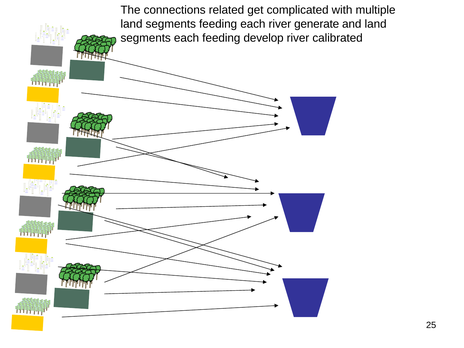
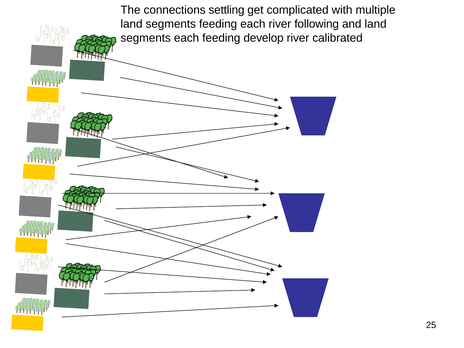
related: related -> settling (227, 10)
generate: generate -> following (317, 24)
